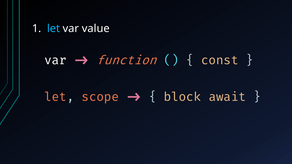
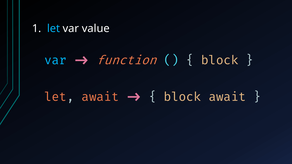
var colour: white -> light blue (55, 60)
const: const -> block (220, 60)
let scope: scope -> await (100, 97)
